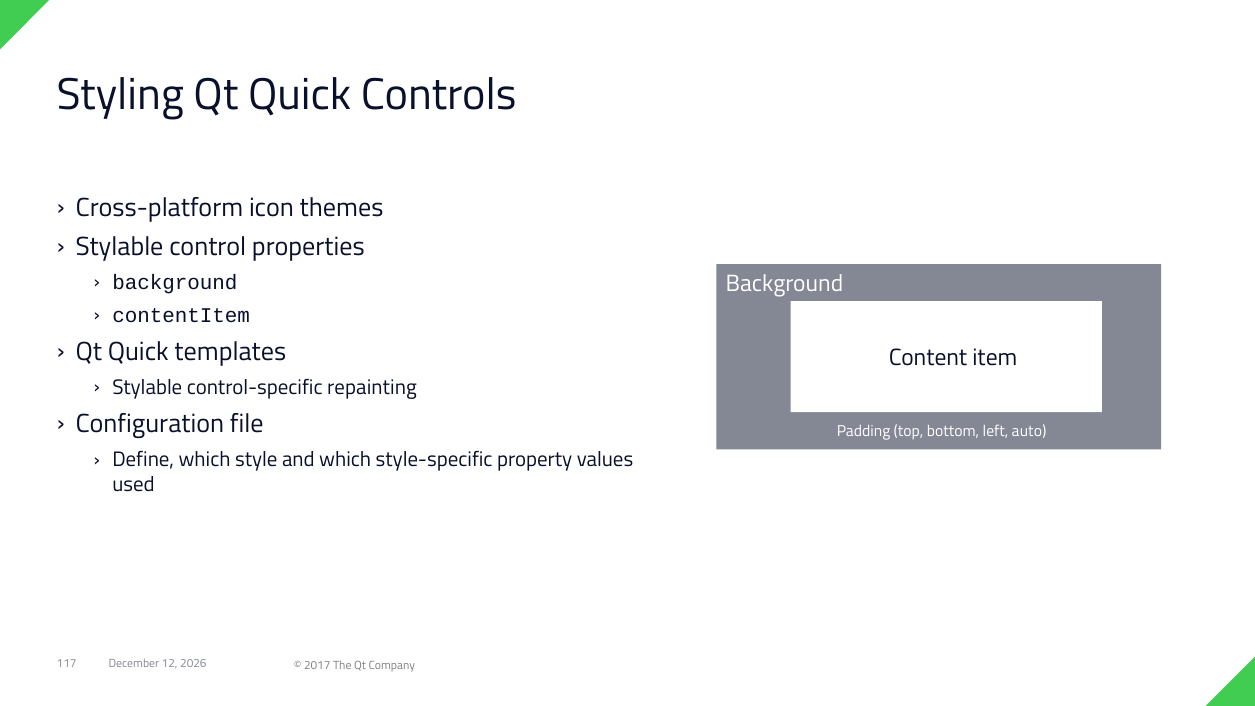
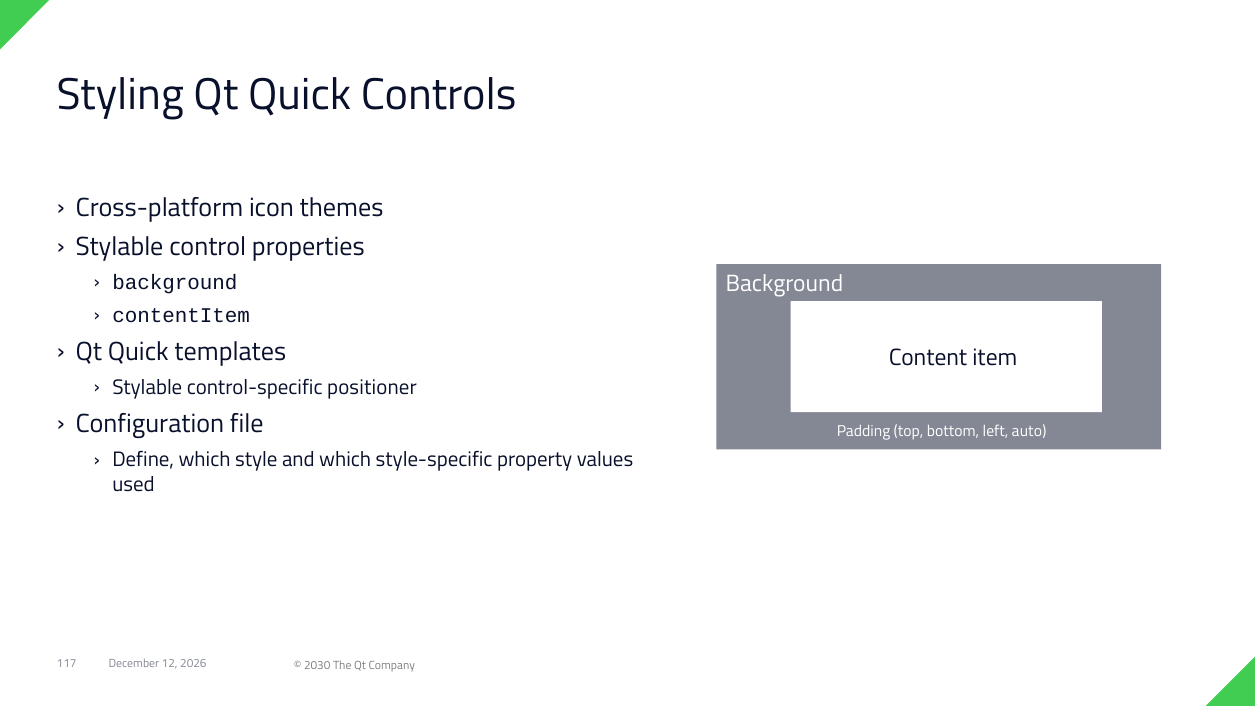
repainting: repainting -> positioner (372, 388)
2017: 2017 -> 2030 (317, 665)
